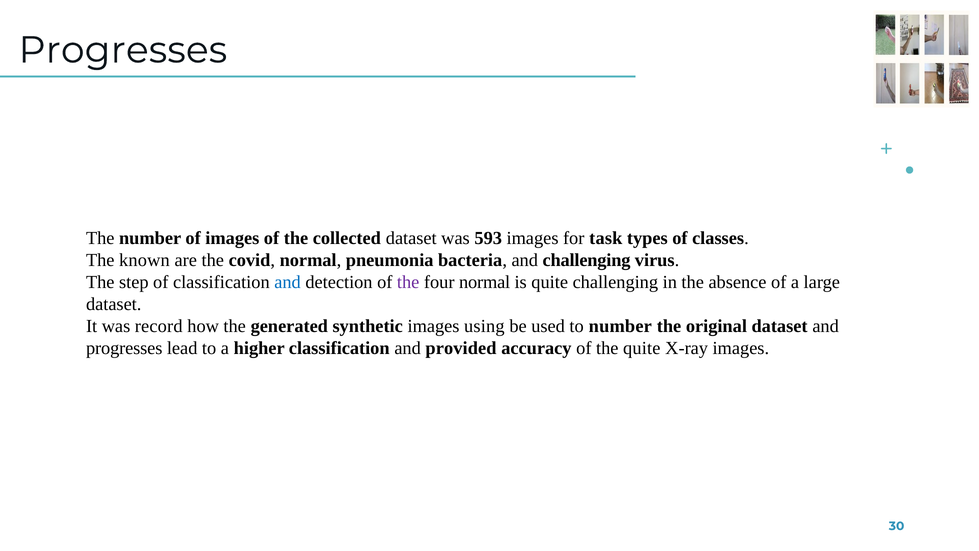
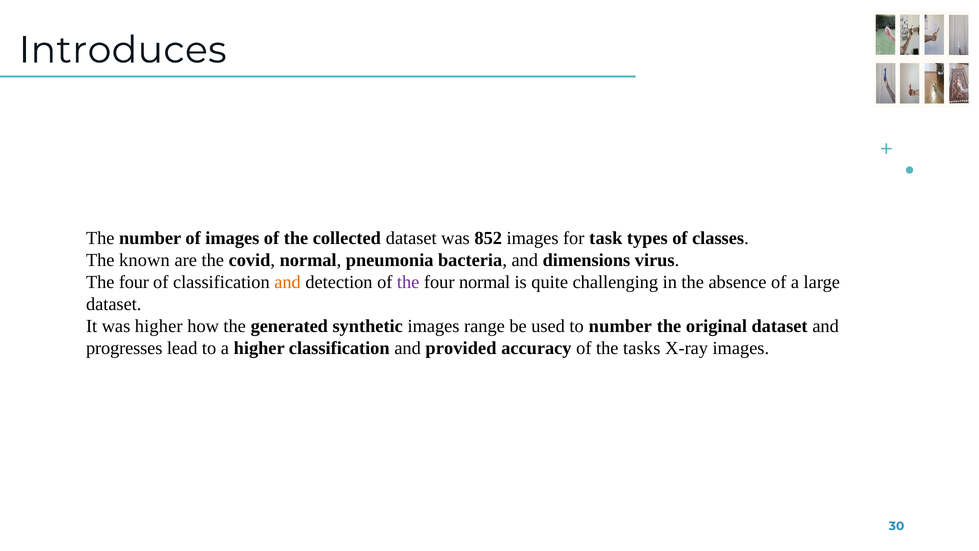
Progresses: Progresses -> Introduces (123, 50)
593: 593 -> 852 (488, 238)
and challenging: challenging -> dimensions (586, 260)
step: step -> four (134, 282)
and colour: blue -> orange (288, 282)
was record: record -> higher (159, 326)
using: using -> range (484, 326)
the quite: quite -> tasks (642, 348)
